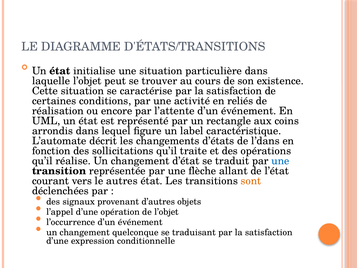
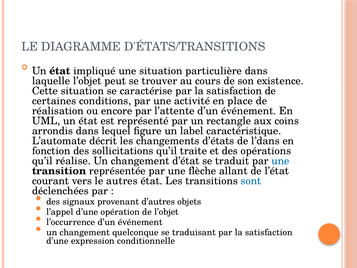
initialise: initialise -> impliqué (95, 71)
reliés: reliés -> place (240, 101)
sont colour: orange -> blue (251, 181)
